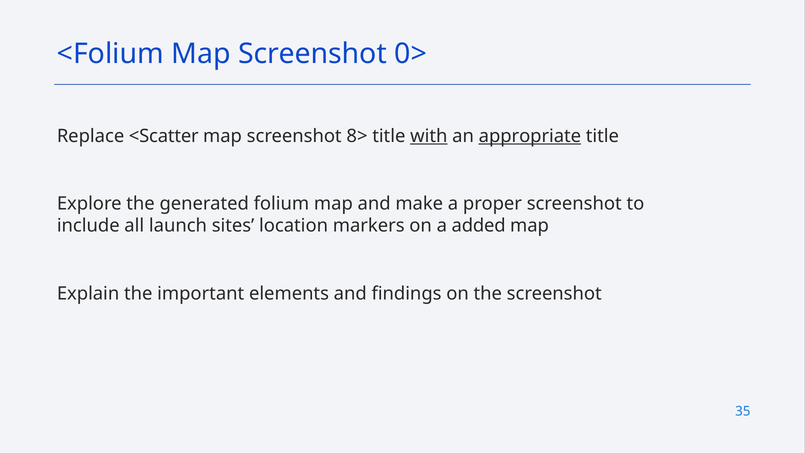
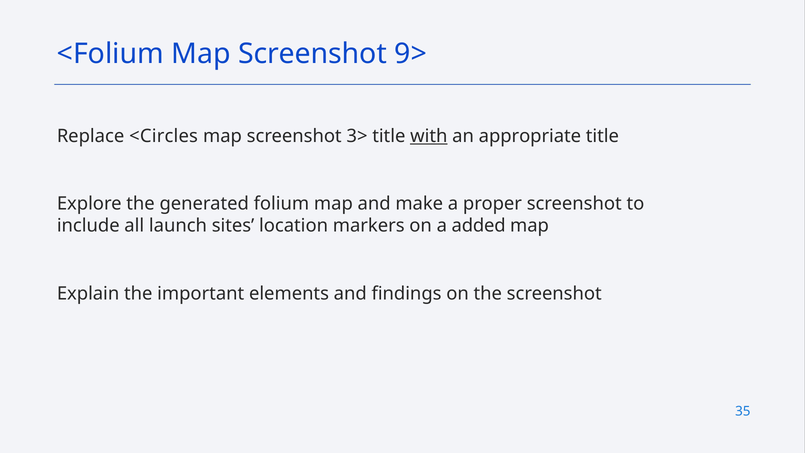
0>: 0> -> 9> (411, 54)
<Scatter: <Scatter -> <Circles (164, 136)
8>: 8> -> 3> (357, 136)
appropriate underline: present -> none (530, 136)
